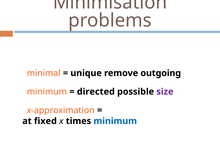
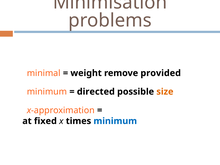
unique: unique -> weight (86, 73)
outgoing: outgoing -> provided (161, 73)
size colour: purple -> orange (165, 92)
